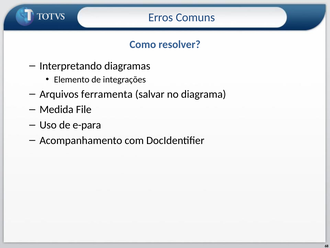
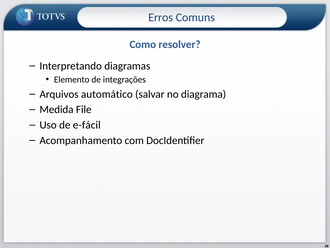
ferramenta: ferramenta -> automático (107, 94)
e-para: e-para -> e-fácil (87, 125)
